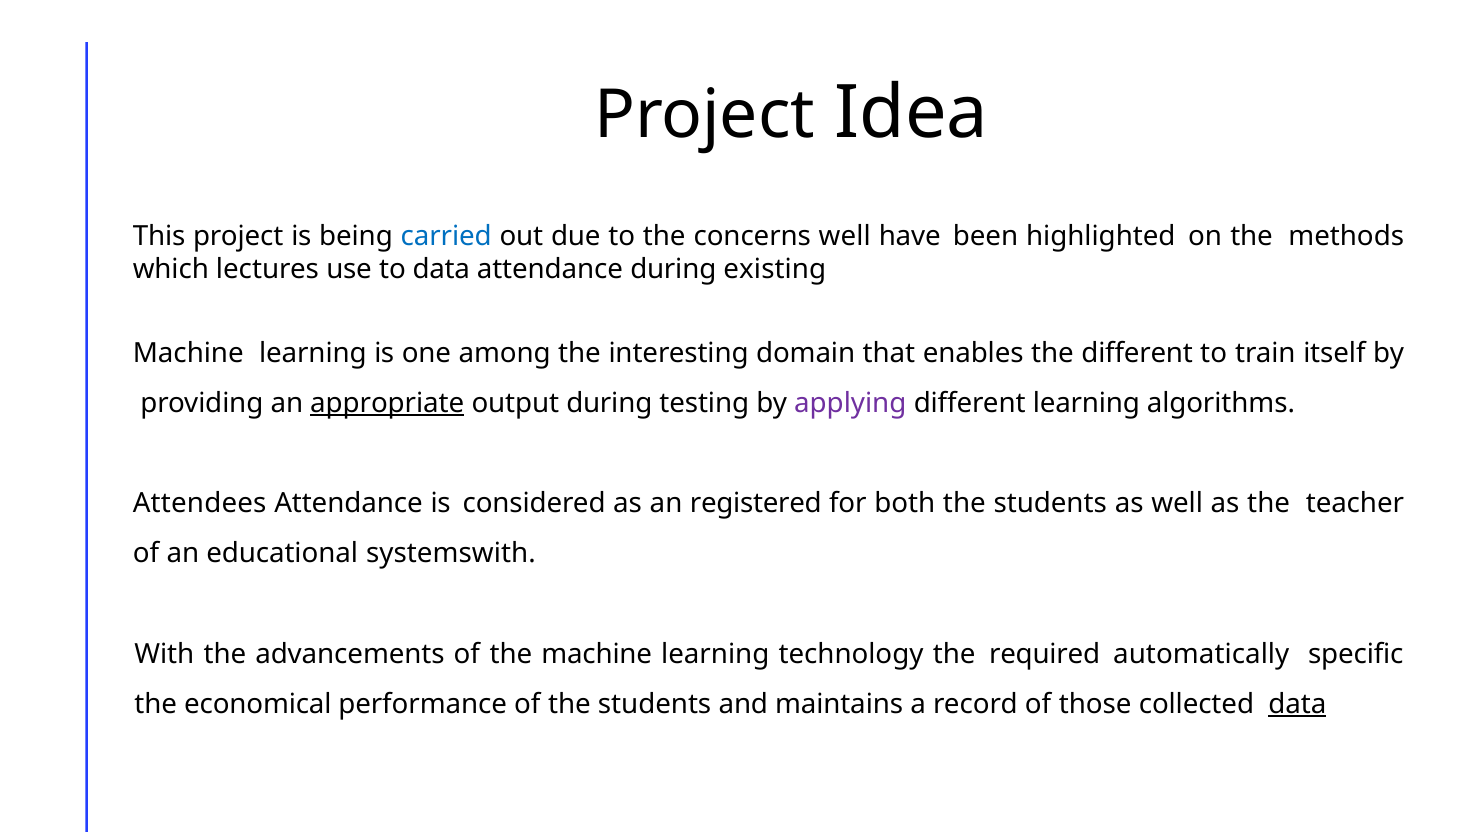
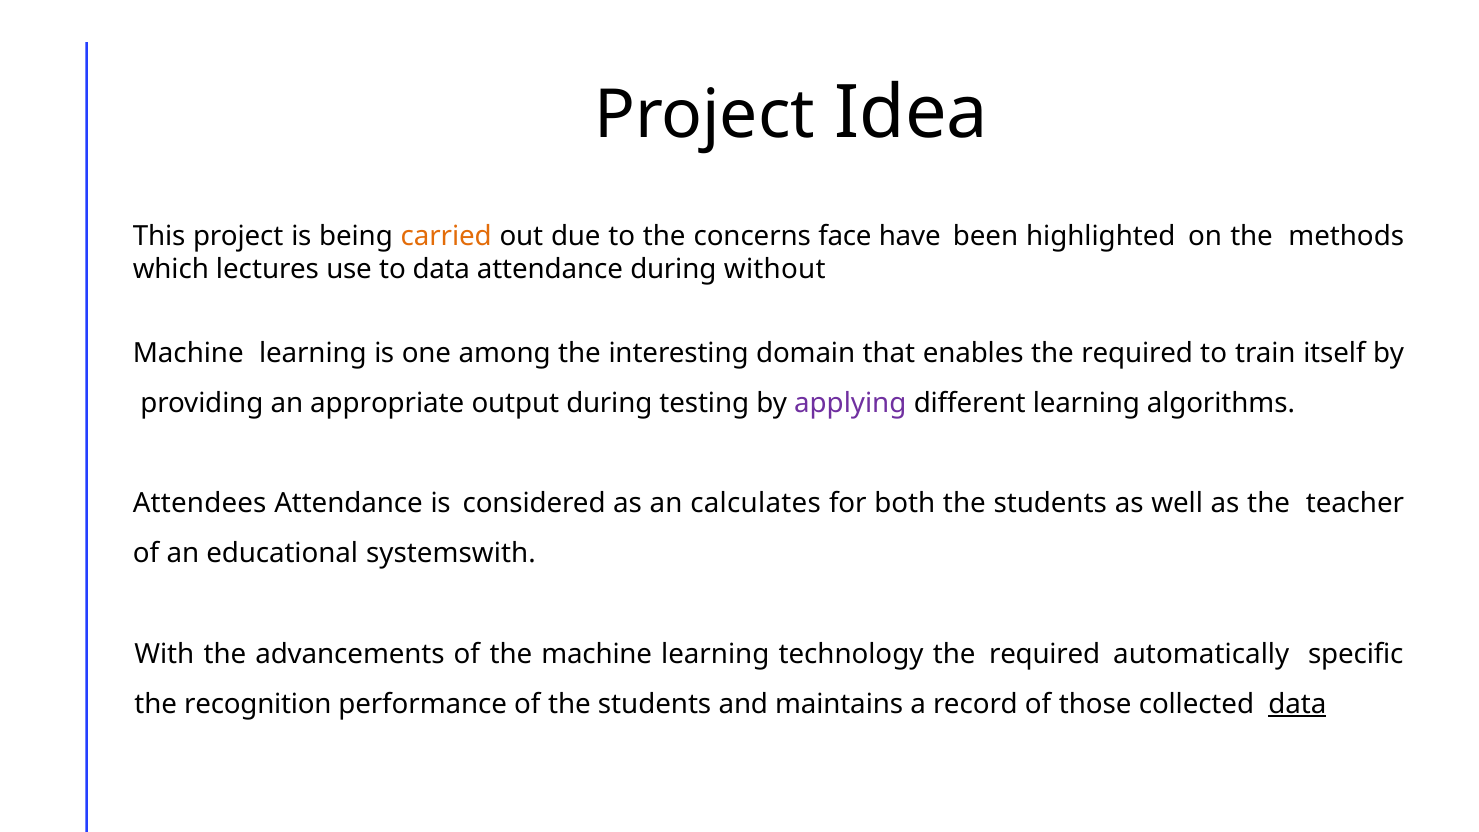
carried colour: blue -> orange (446, 237)
concerns well: well -> face (845, 237)
existing: existing -> without (775, 270)
enables the different: different -> required (1137, 353)
appropriate underline: present -> none (387, 403)
registered: registered -> calculates (756, 503)
economical: economical -> recognition (258, 704)
